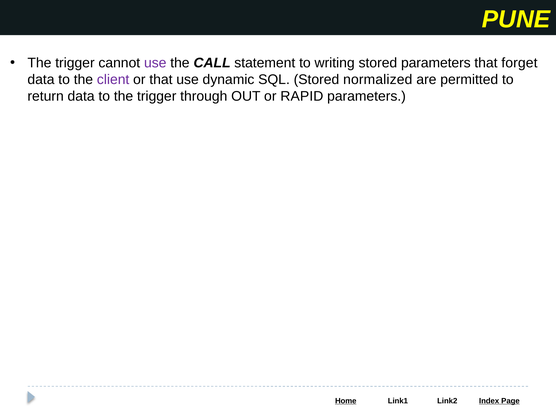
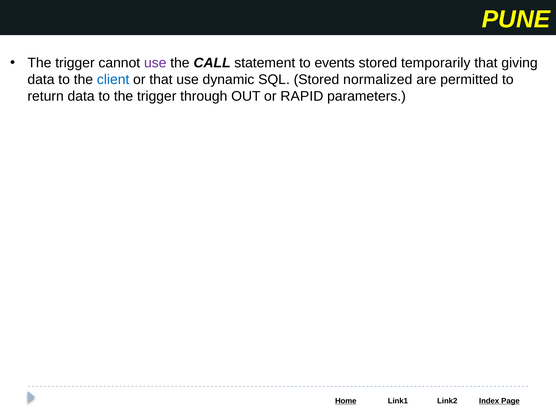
writing: writing -> events (335, 63)
stored parameters: parameters -> temporarily (436, 63)
forget: forget -> giving (520, 63)
client colour: purple -> blue (113, 80)
